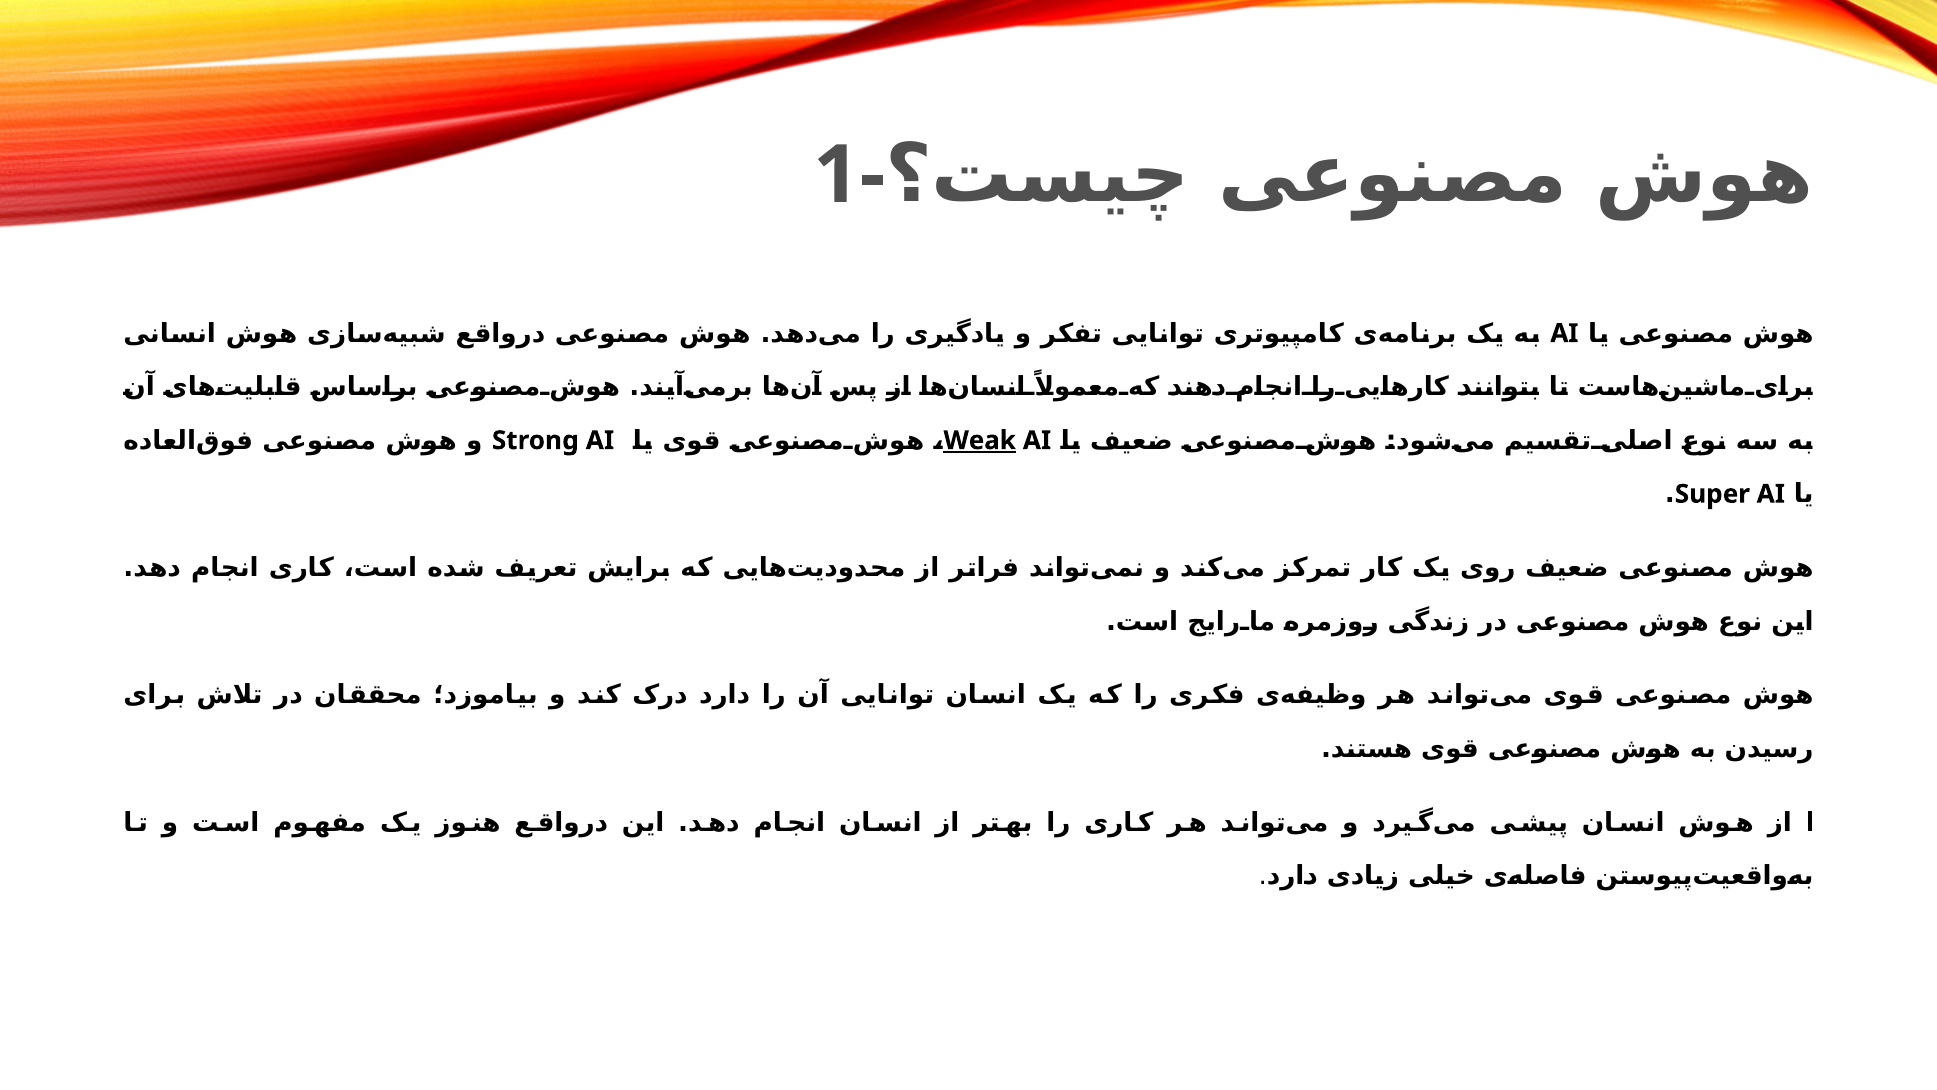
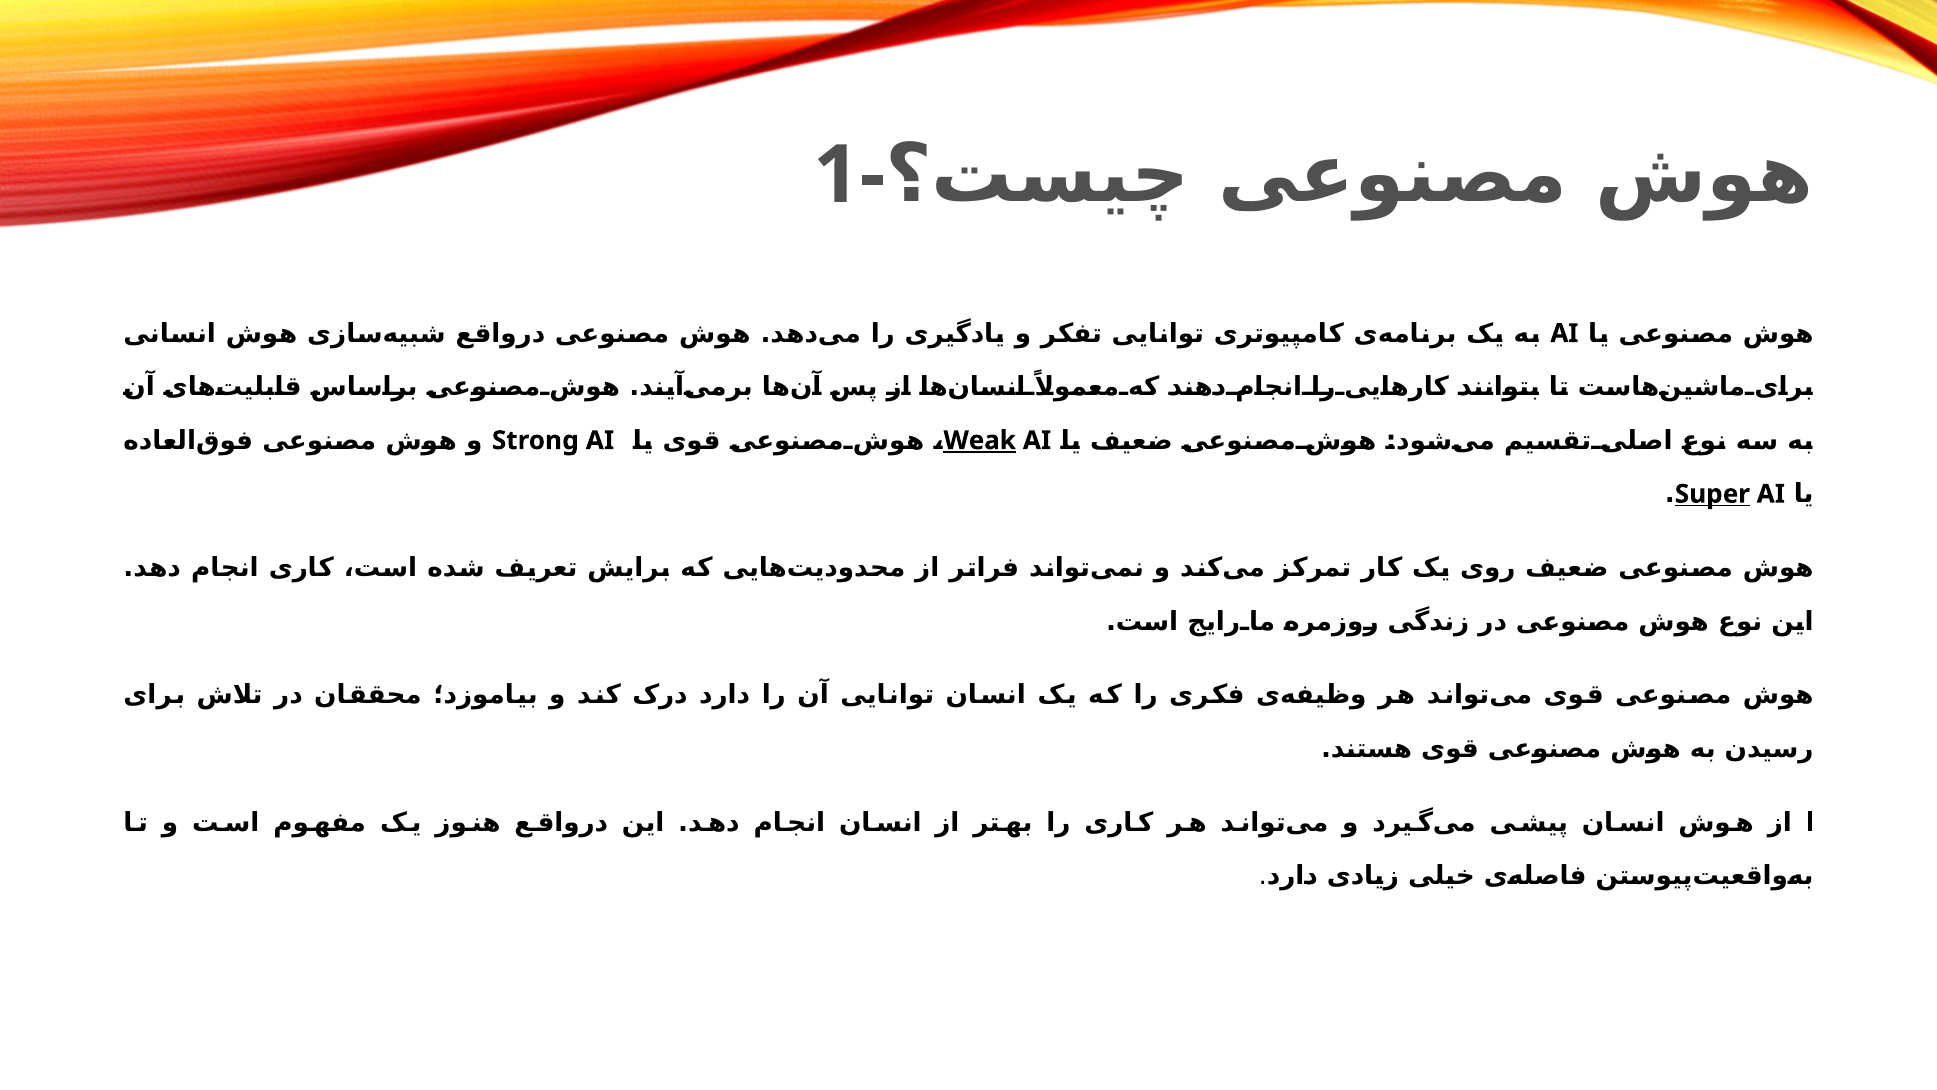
Super underline: none -> present (1712, 494)
